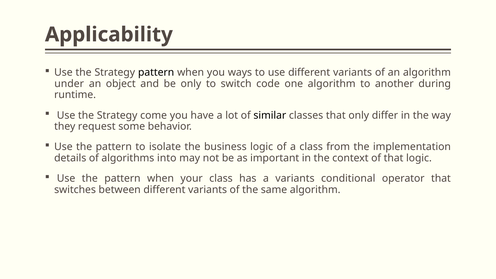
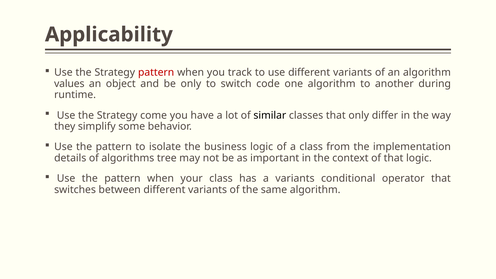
pattern colour: black -> red (156, 72)
ways: ways -> track (240, 72)
under: under -> values (69, 84)
request: request -> simplify (97, 126)
into: into -> tree (167, 158)
